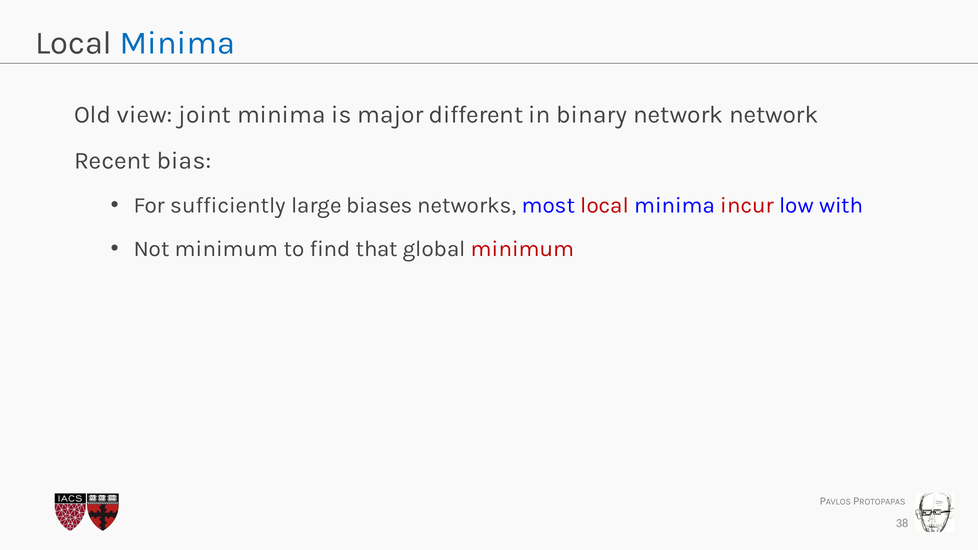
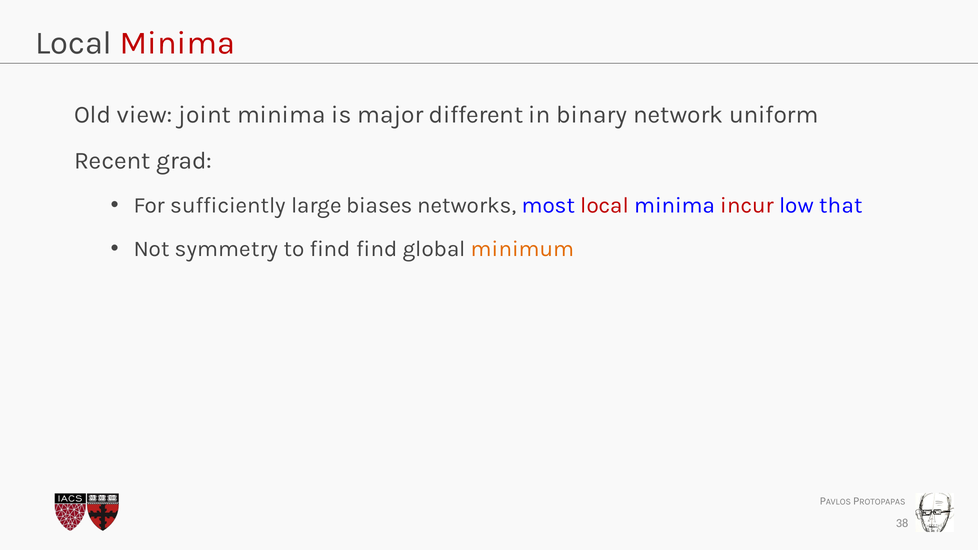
Minima colour: blue -> red (177, 43)
network network: network -> uniform (774, 114)
bias: bias -> grad (184, 161)
with: with -> that (841, 206)
Not minimum: minimum -> symmetry (227, 249)
find that: that -> find (377, 249)
minimum colour: red -> orange (523, 249)
